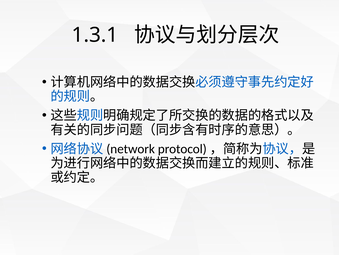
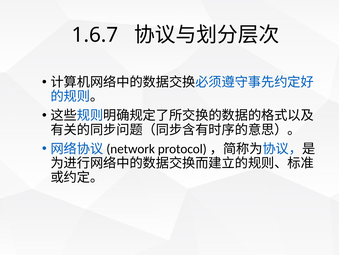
1.3.1: 1.3.1 -> 1.6.7 (95, 35)
